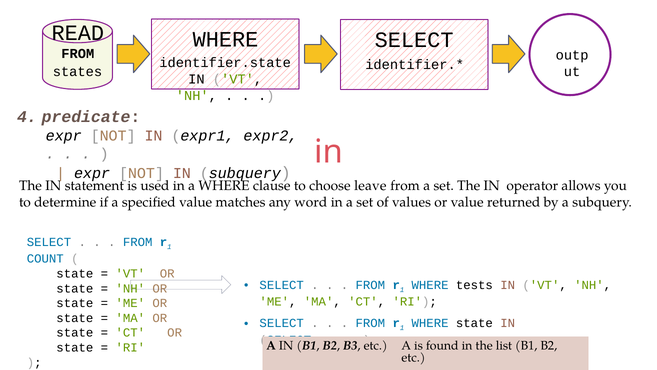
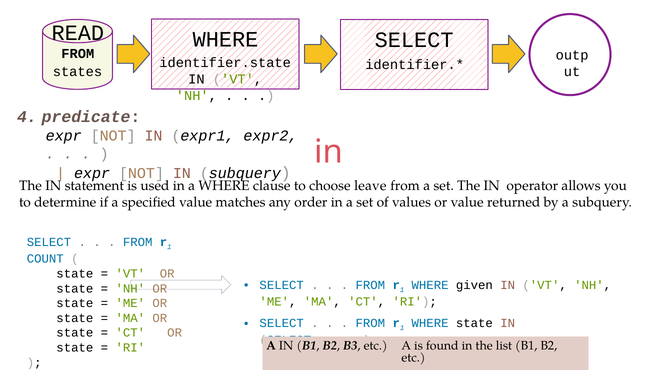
word: word -> order (311, 202)
tests: tests -> given (474, 285)
